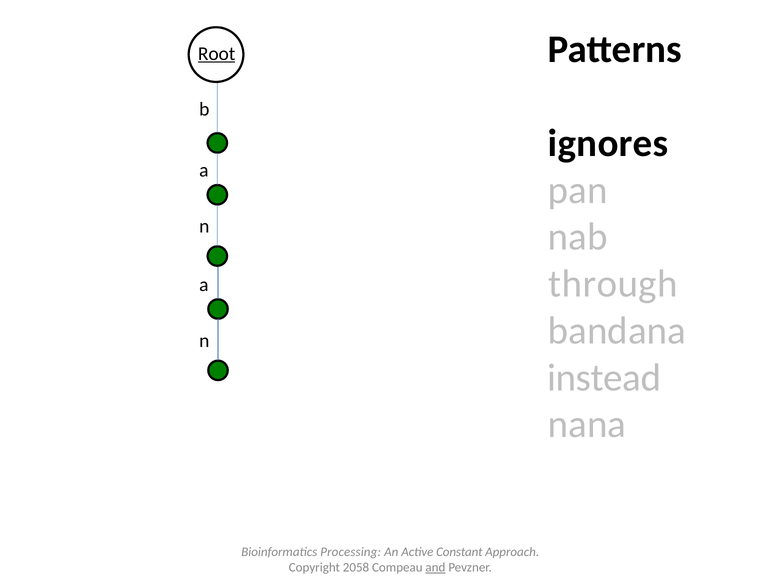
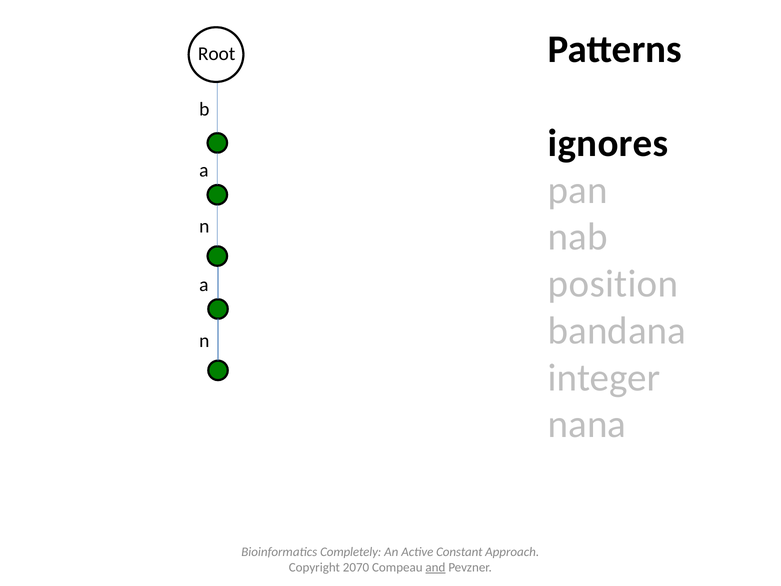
Root underline: present -> none (217, 54)
through: through -> position (613, 284)
instead: instead -> integer (604, 378)
Processing: Processing -> Completely (351, 552)
2058: 2058 -> 2070 (356, 567)
